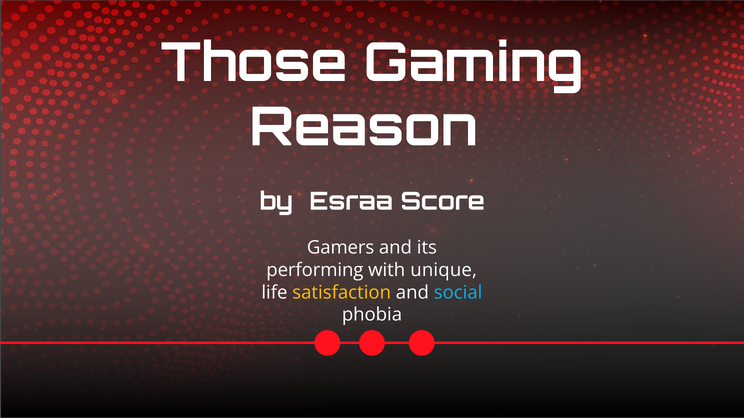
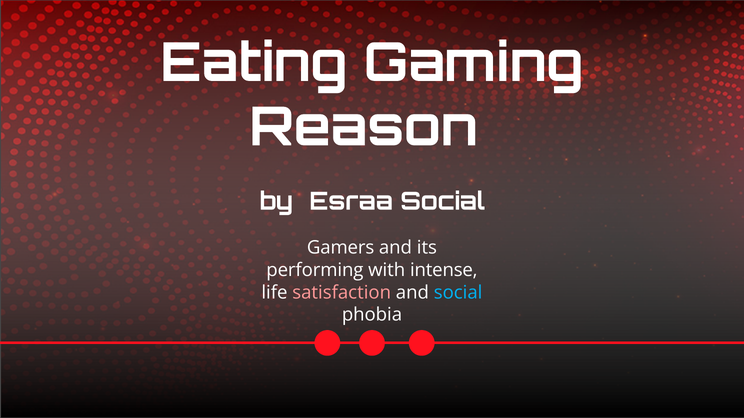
Those: Those -> Eating (254, 63)
Esraa Score: Score -> Social (443, 202)
unique: unique -> intense (444, 270)
satisfaction colour: yellow -> pink (342, 293)
